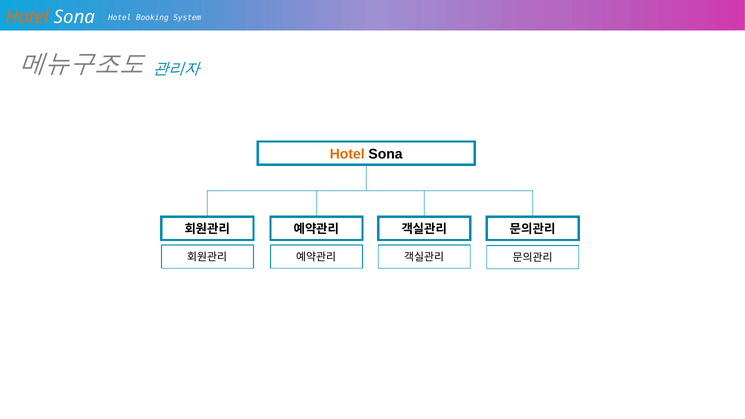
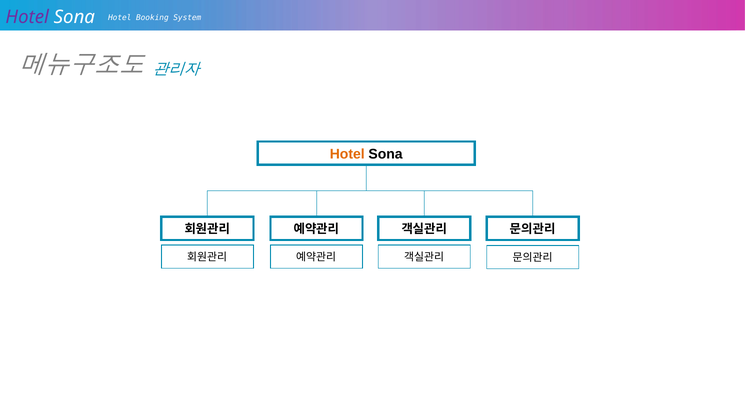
Hotel colour: orange -> purple (27, 17)
